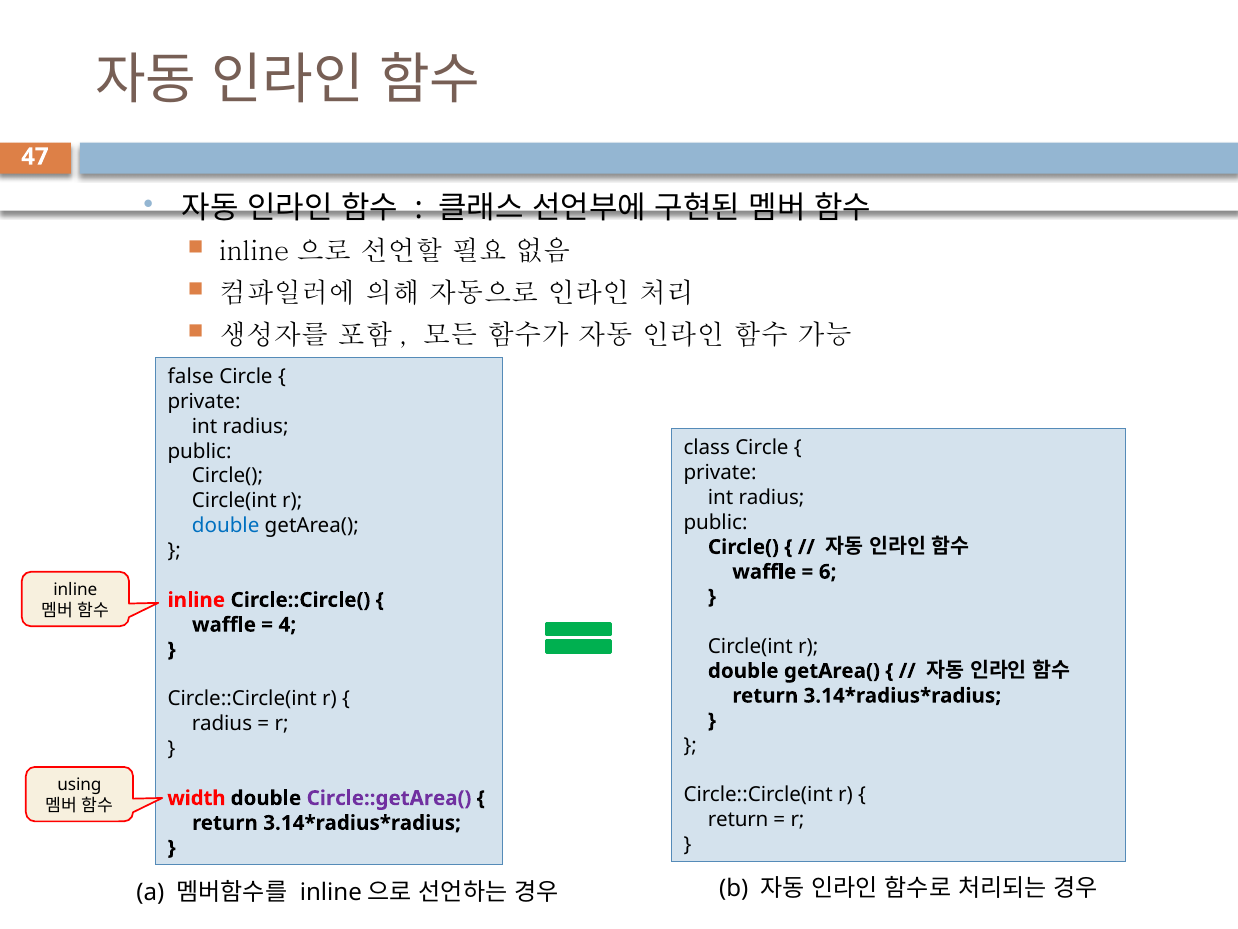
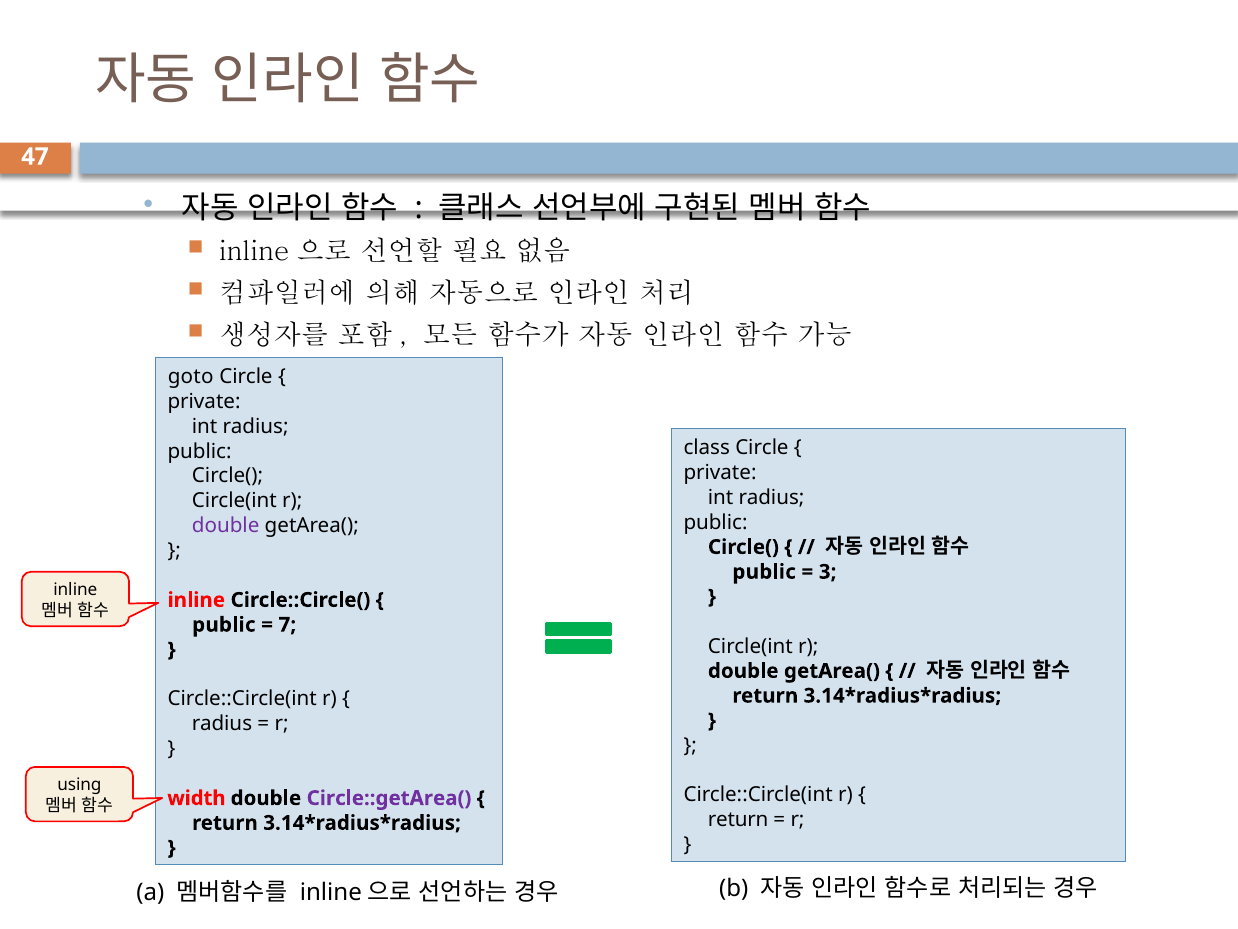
false: false -> goto (191, 377)
double colour: blue -> purple (226, 525)
waffle: waffle -> public (764, 572)
6: 6 -> 3 (828, 572)
waffle: waffle -> public (224, 624)
4: 4 -> 7 (287, 624)
